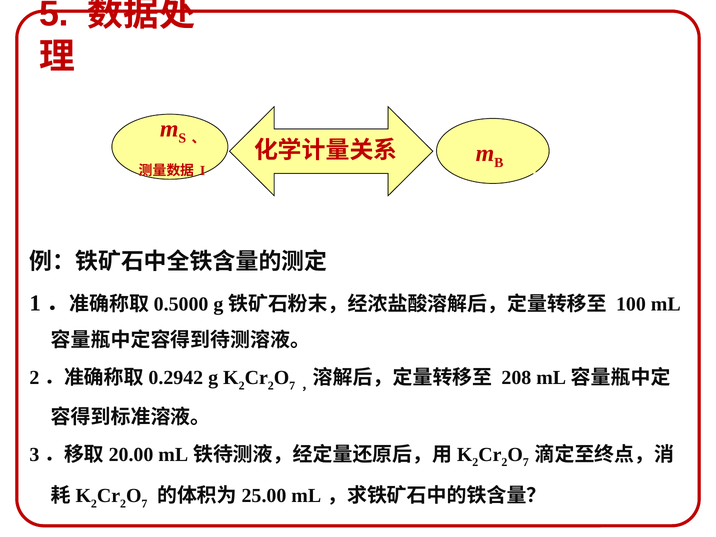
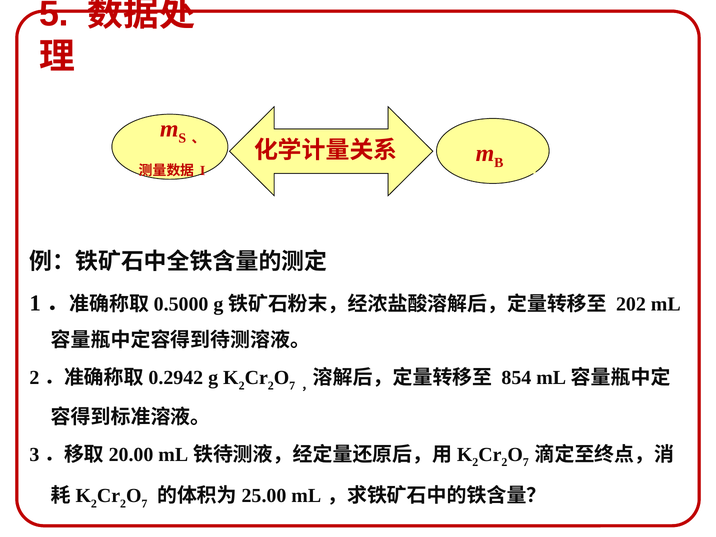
100: 100 -> 202 (631, 304)
208: 208 -> 854 (516, 378)
